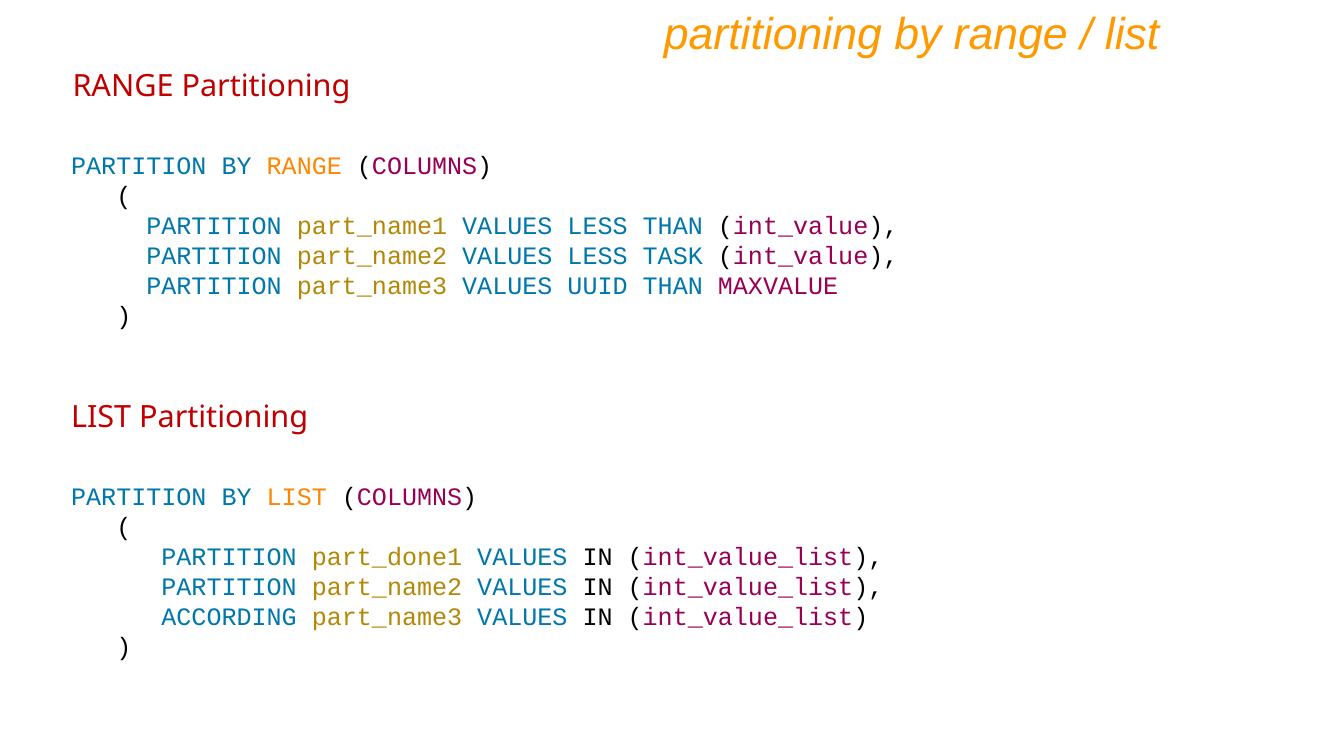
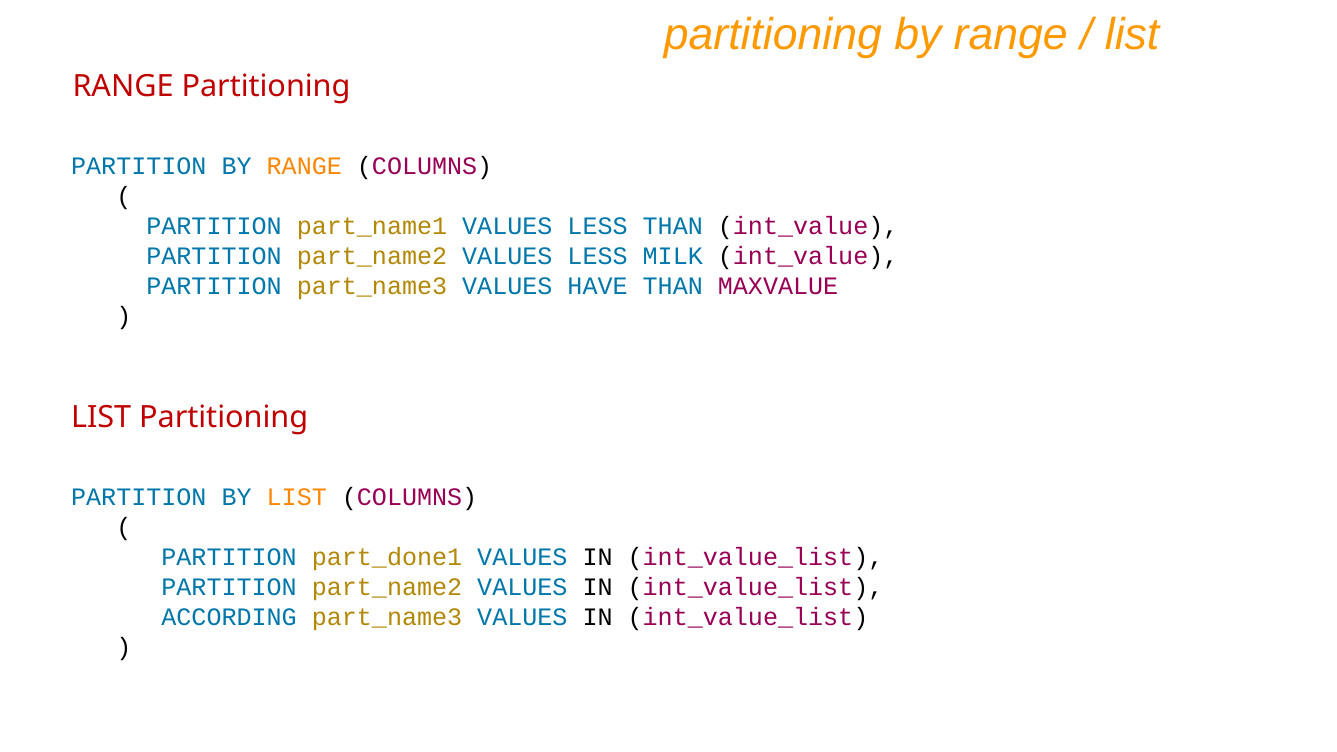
TASK: TASK -> MILK (673, 256)
UUID: UUID -> HAVE (598, 286)
